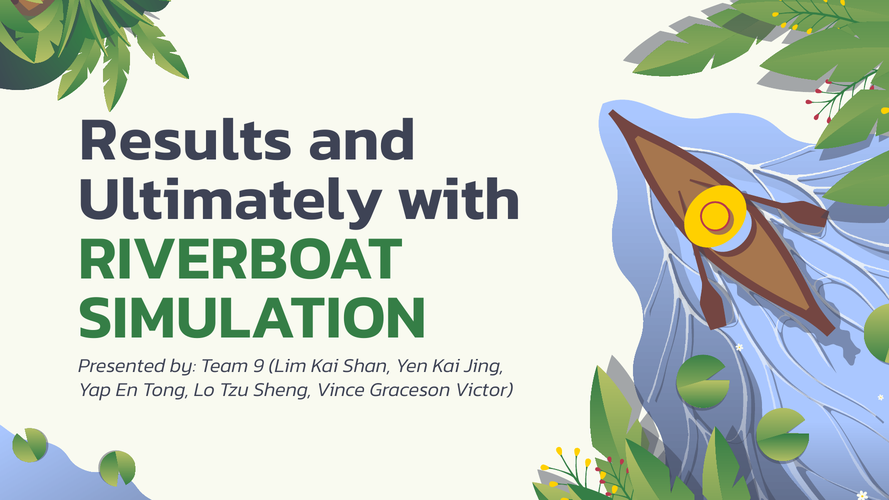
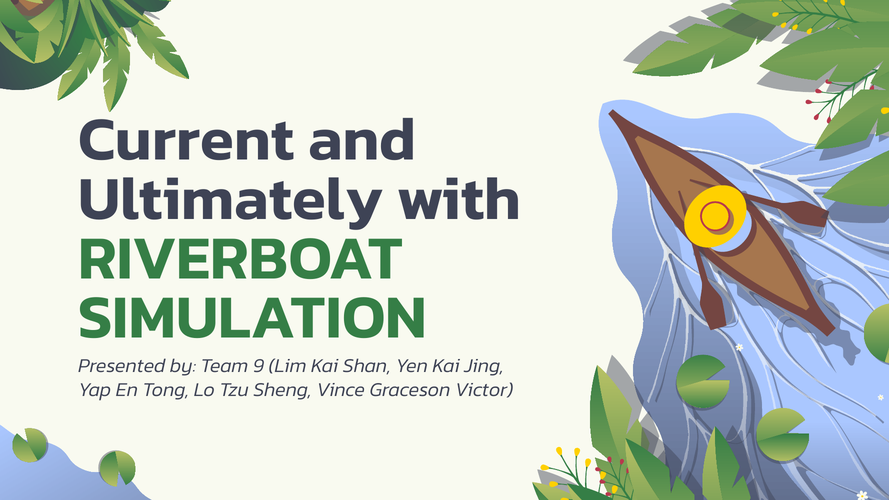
Results: Results -> Current (186, 140)
